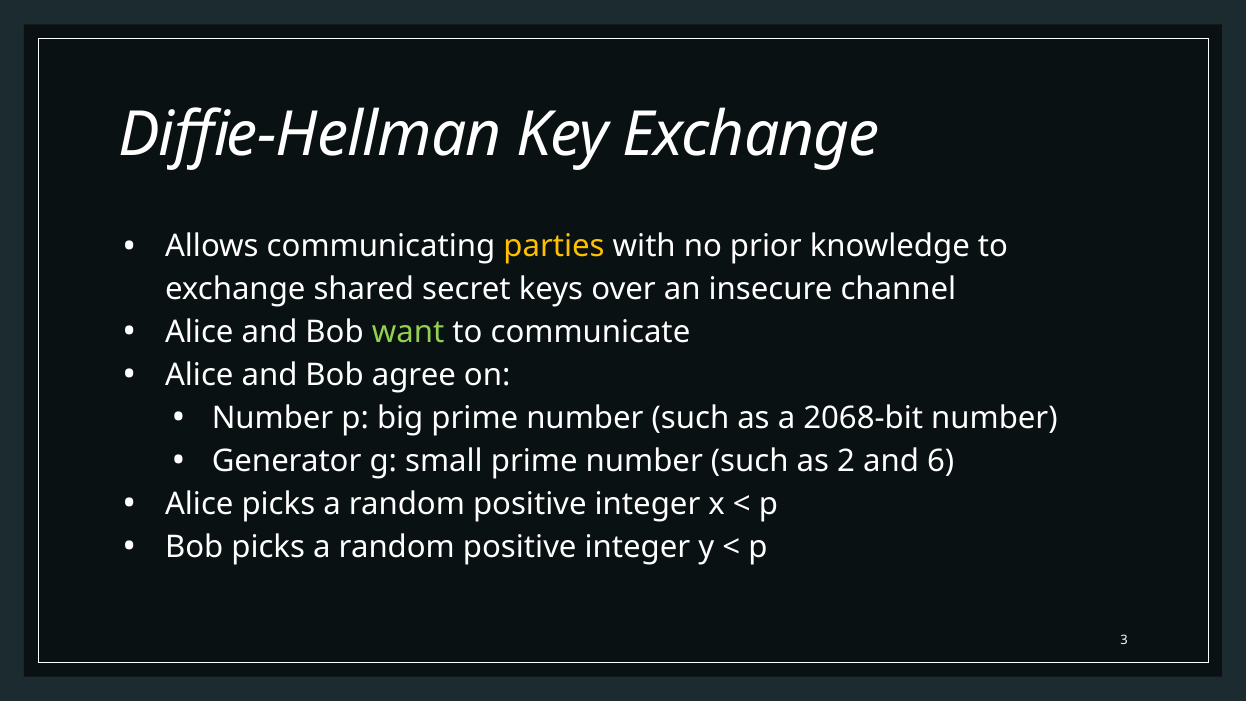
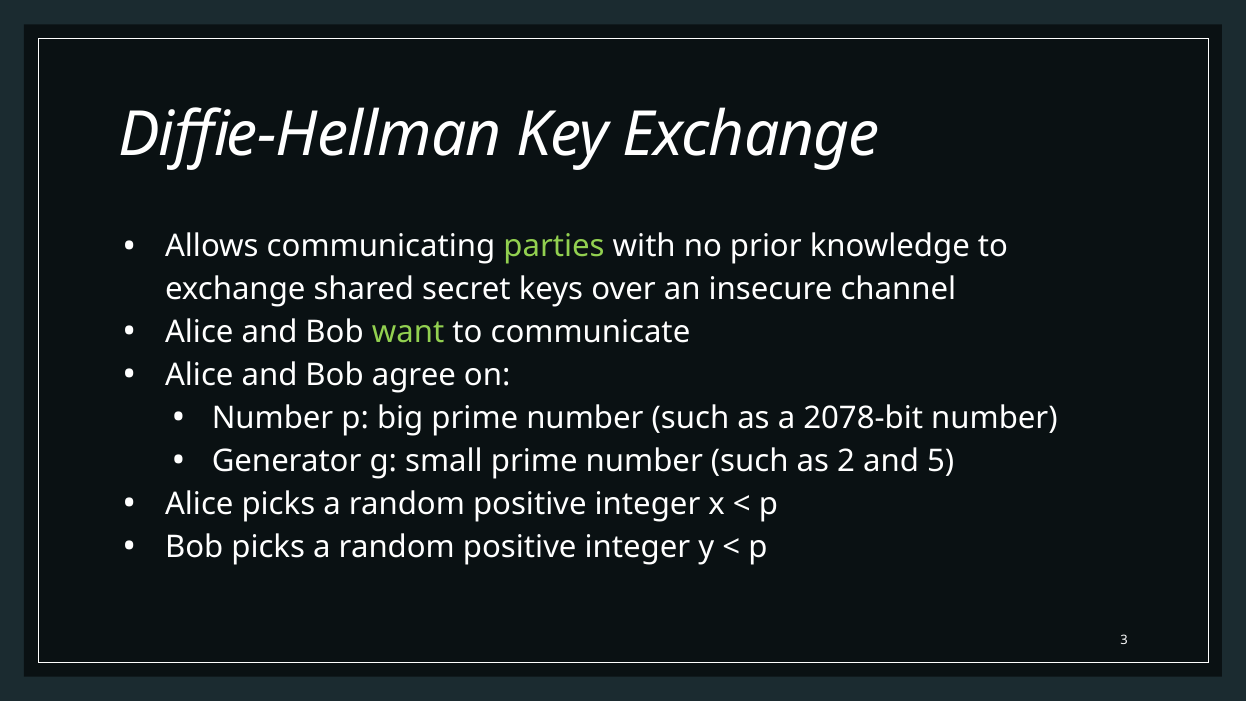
parties colour: yellow -> light green (554, 246)
2068-bit: 2068-bit -> 2078-bit (863, 418)
6: 6 -> 5 (941, 461)
